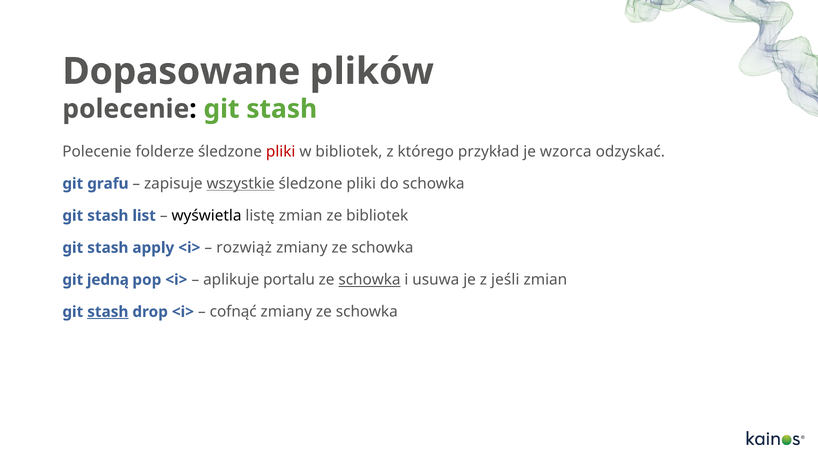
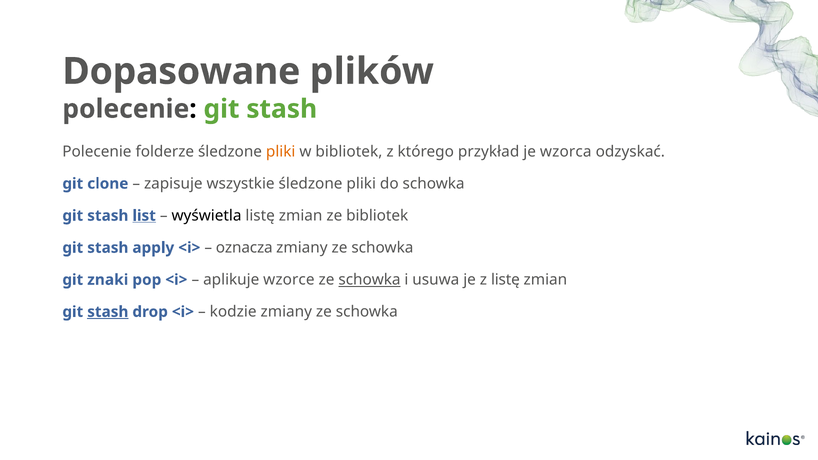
pliki colour: red -> orange (281, 152)
grafu: grafu -> clone (108, 184)
wszystkie underline: present -> none (241, 184)
list underline: none -> present (144, 216)
rozwiąż: rozwiąż -> oznacza (244, 248)
jedną: jedną -> znaki (108, 280)
portalu: portalu -> wzorce (289, 280)
z jeśli: jeśli -> listę (505, 280)
cofnąć: cofnąć -> kodzie (233, 312)
